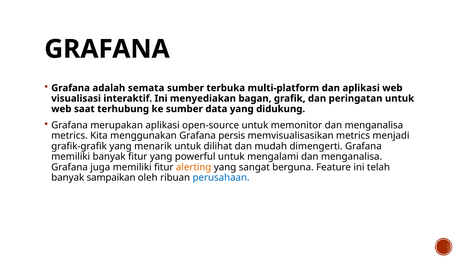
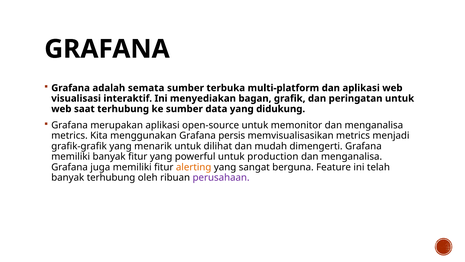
mengalami: mengalami -> production (273, 156)
banyak sampaikan: sampaikan -> terhubung (111, 177)
perusahaan colour: blue -> purple (221, 177)
